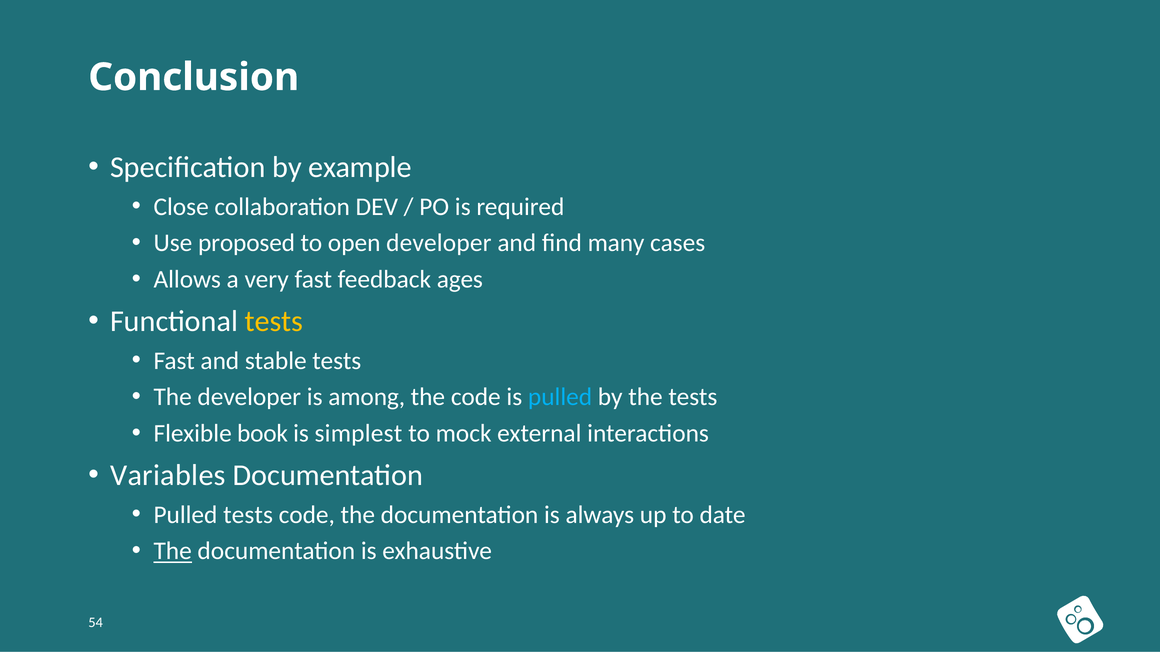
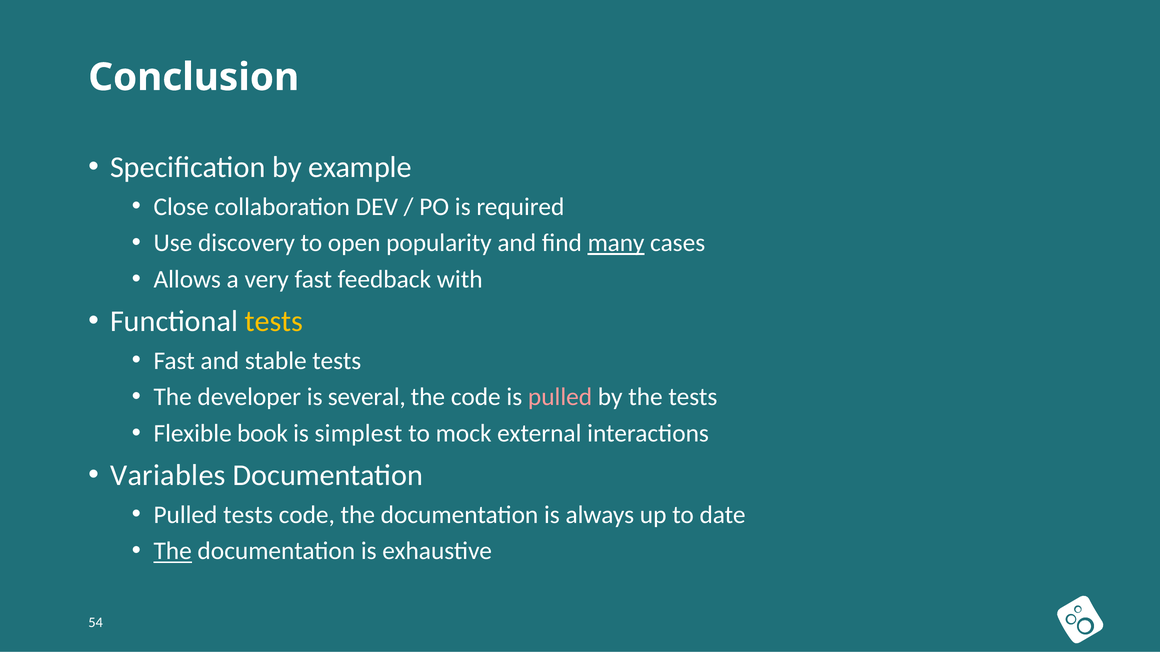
proposed: proposed -> discovery (246, 243)
open developer: developer -> popularity (439, 243)
many underline: none -> present (616, 243)
ages: ages -> with (460, 280)
among: among -> several (367, 397)
pulled colour: light blue -> pink (560, 397)
